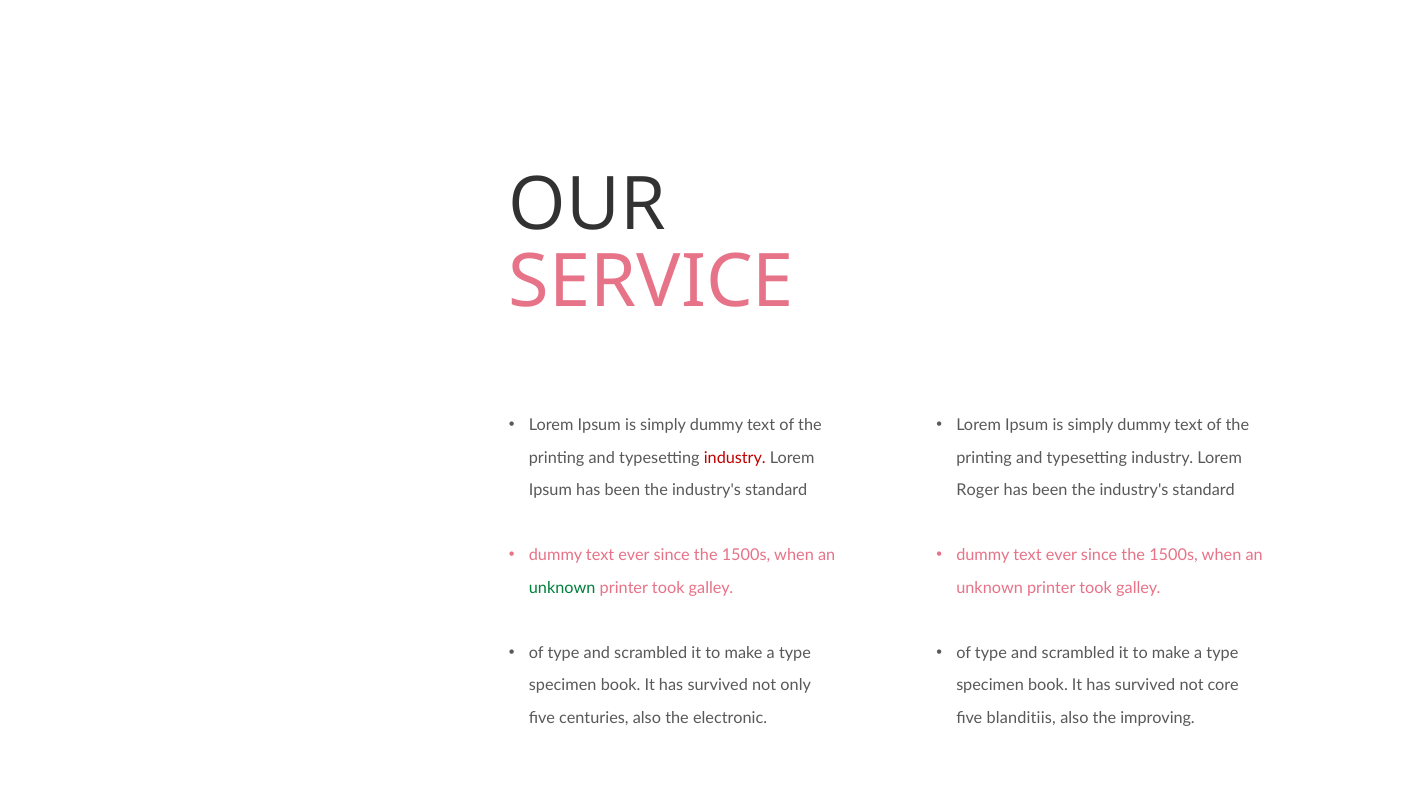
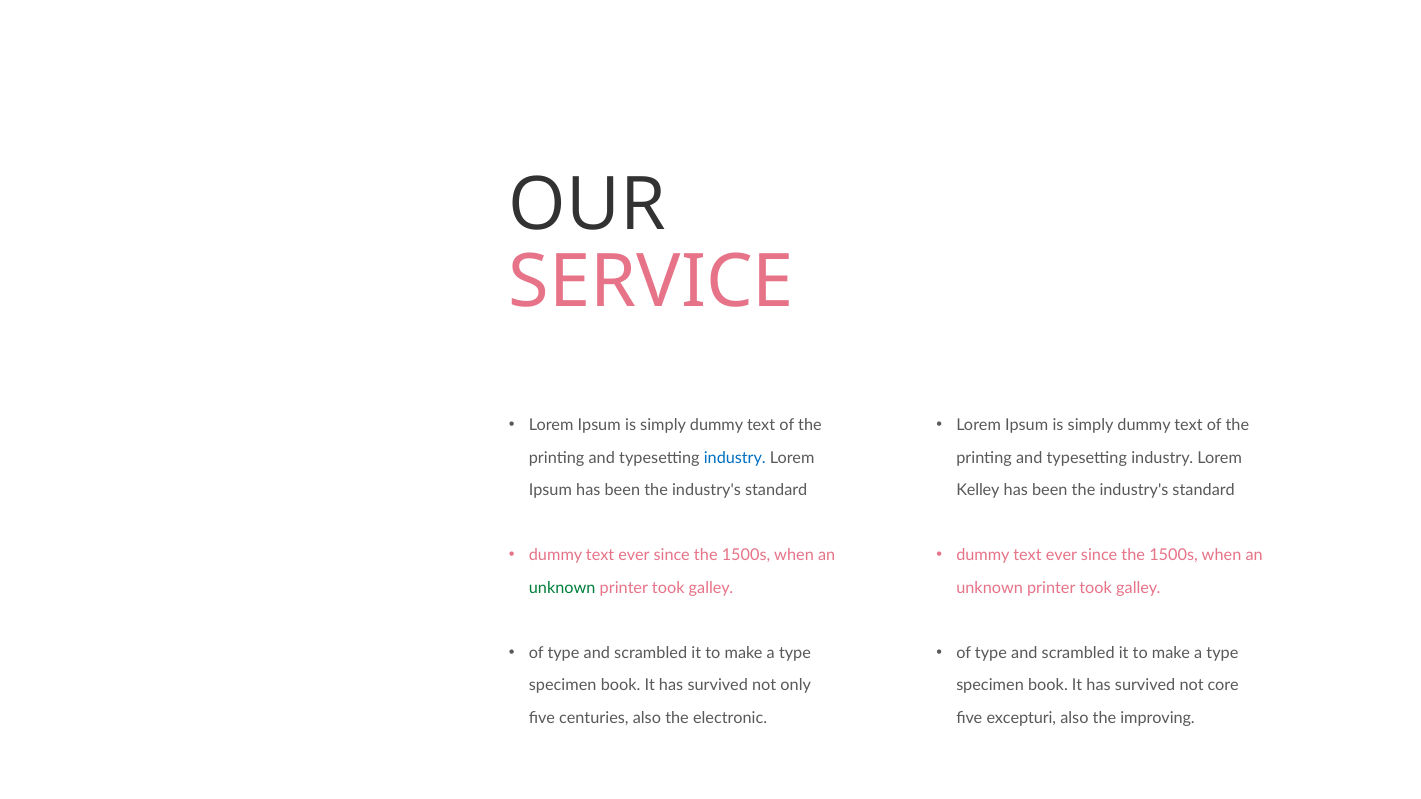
industry colour: red -> blue (735, 458)
Roger: Roger -> Kelley (978, 491)
blanditiis: blanditiis -> excepturi (1021, 718)
